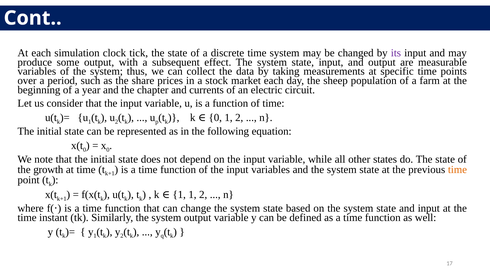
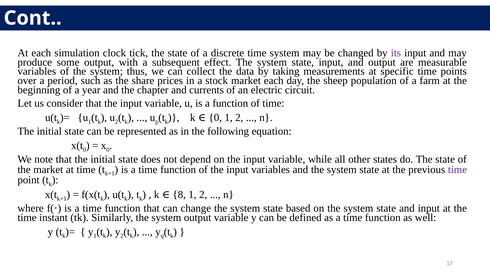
the growth: growth -> market (48, 169)
time colour: orange -> purple (457, 169)
k 1: 1 -> 8 (179, 194)
